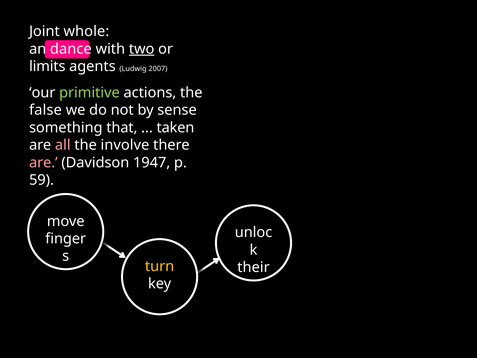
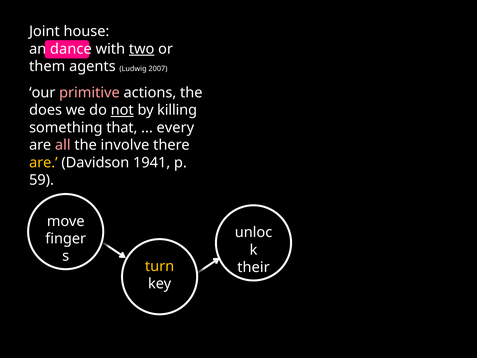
whole: whole -> house (86, 31)
limits: limits -> them (47, 66)
primitive colour: light green -> pink (89, 93)
false: false -> does (46, 110)
not underline: none -> present (122, 110)
sense: sense -> killing (177, 110)
taken: taken -> every (175, 128)
are colour: pink -> yellow (43, 163)
1947: 1947 -> 1941 (152, 163)
